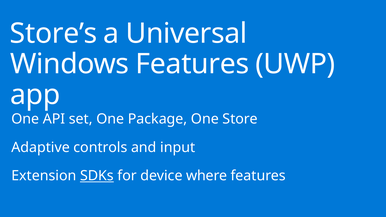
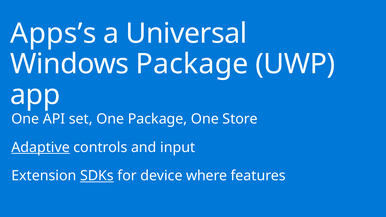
Store’s: Store’s -> Apps’s (53, 33)
Windows Features: Features -> Package (192, 64)
Adaptive underline: none -> present (41, 147)
